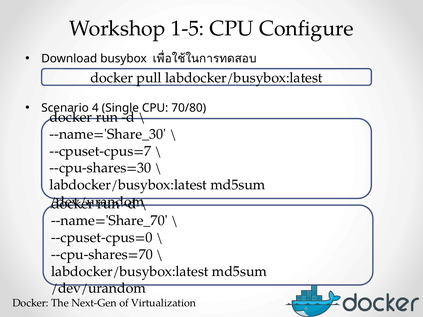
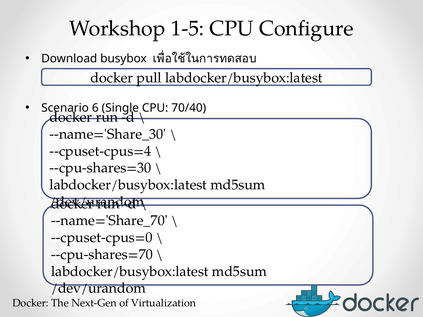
4: 4 -> 6 (95, 108)
70/80: 70/80 -> 70/40 (189, 108)
--cpuset-cpus=7: --cpuset-cpus=7 -> --cpuset-cpus=4 (100, 151)
